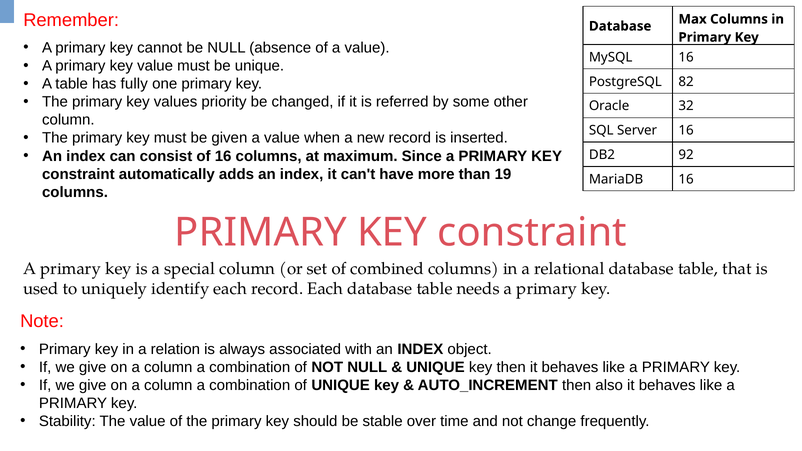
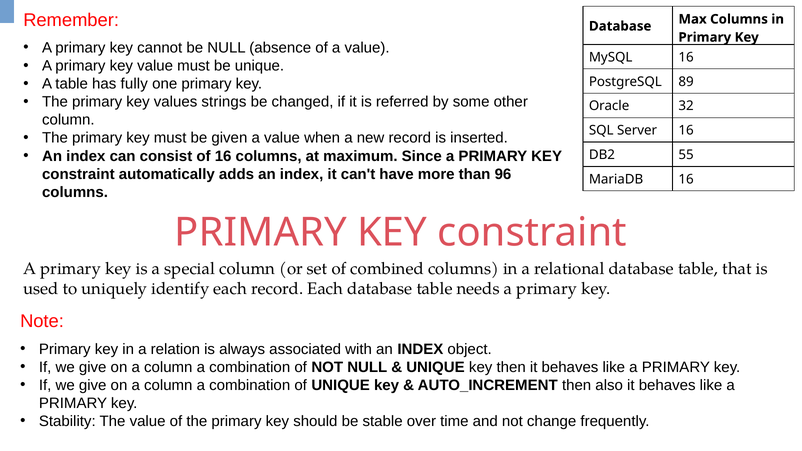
82: 82 -> 89 (686, 82)
priority: priority -> strings (224, 102)
92: 92 -> 55 (686, 155)
19: 19 -> 96 (503, 174)
